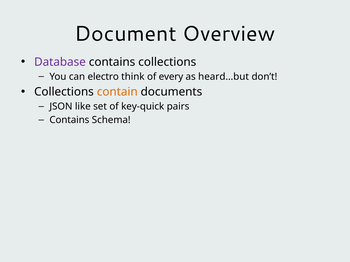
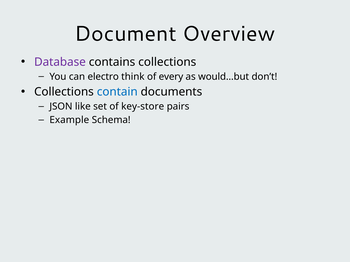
heard…but: heard…but -> would…but (224, 77)
contain colour: orange -> blue (117, 92)
key-quick: key-quick -> key-store (143, 107)
Contains: Contains -> Example (69, 120)
